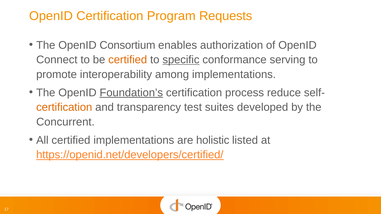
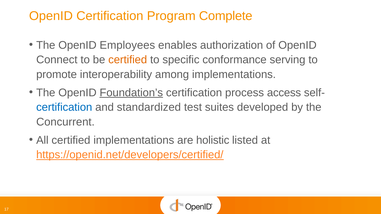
Requests: Requests -> Complete (226, 16)
Consortium: Consortium -> Employees (127, 45)
specific underline: present -> none (181, 60)
reduce: reduce -> access (284, 93)
certification colour: orange -> blue (64, 107)
transparency: transparency -> standardized (149, 107)
